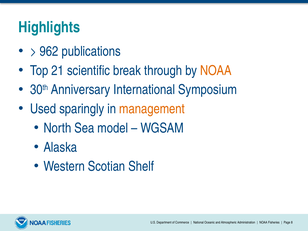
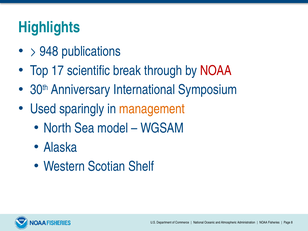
962: 962 -> 948 (49, 51)
21: 21 -> 17 (58, 71)
NOAA colour: orange -> red (216, 71)
